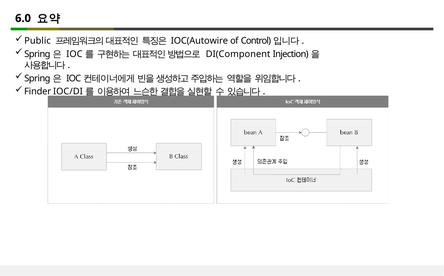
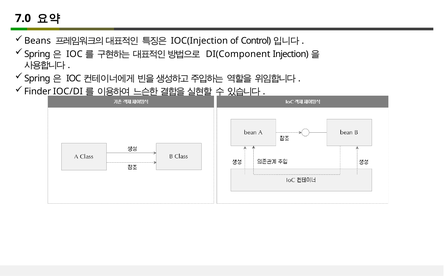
6.0: 6.0 -> 7.0 (23, 18)
Public: Public -> Beans (38, 41)
IOC(Autowire: IOC(Autowire -> IOC(Injection (199, 41)
